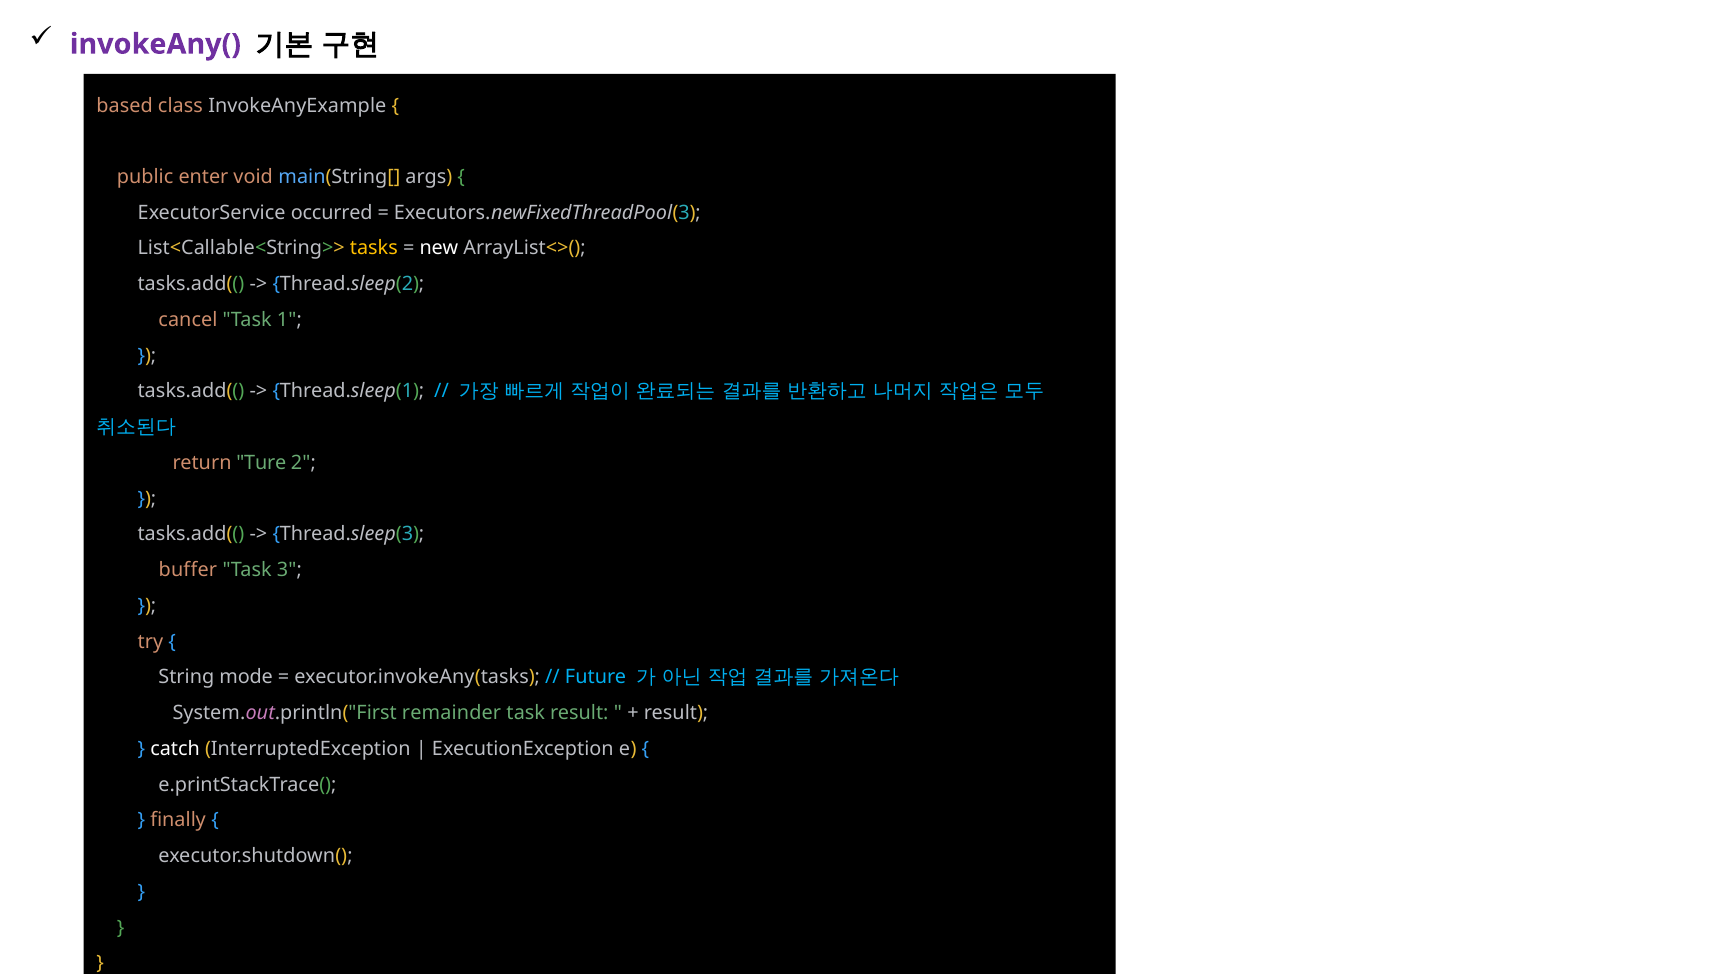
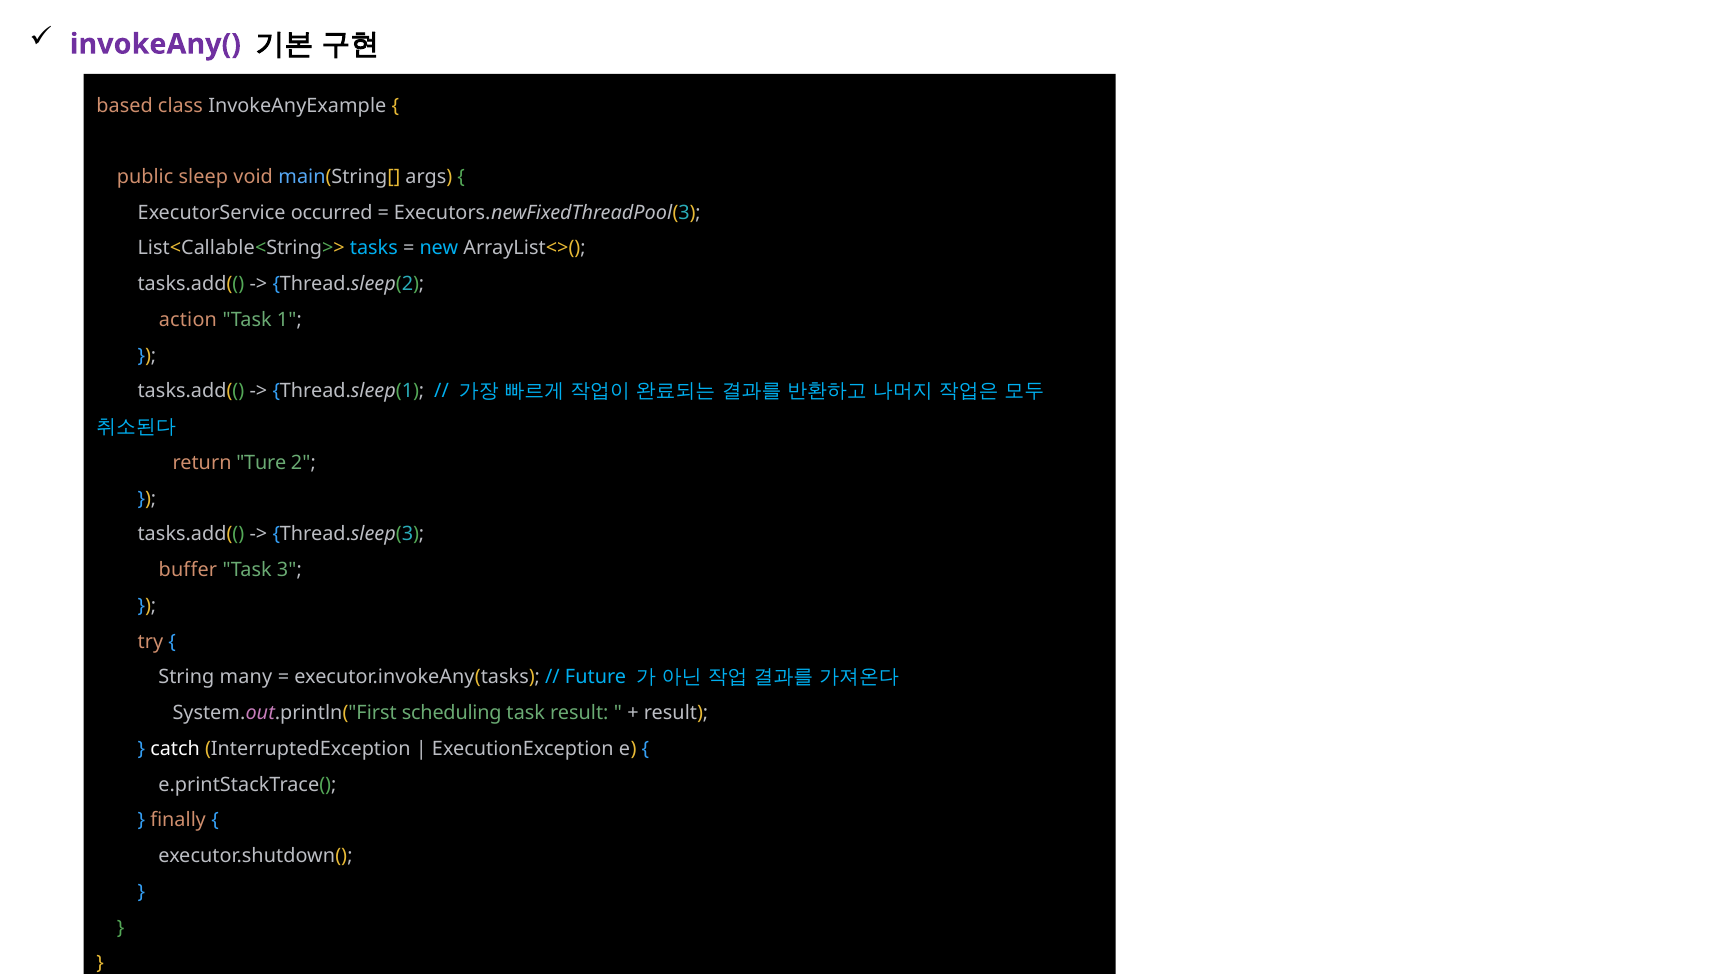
enter: enter -> sleep (203, 177)
tasks colour: yellow -> light blue (374, 248)
new colour: white -> light blue (439, 248)
cancel: cancel -> action (188, 320)
mode: mode -> many (246, 677)
remainder: remainder -> scheduling (452, 713)
